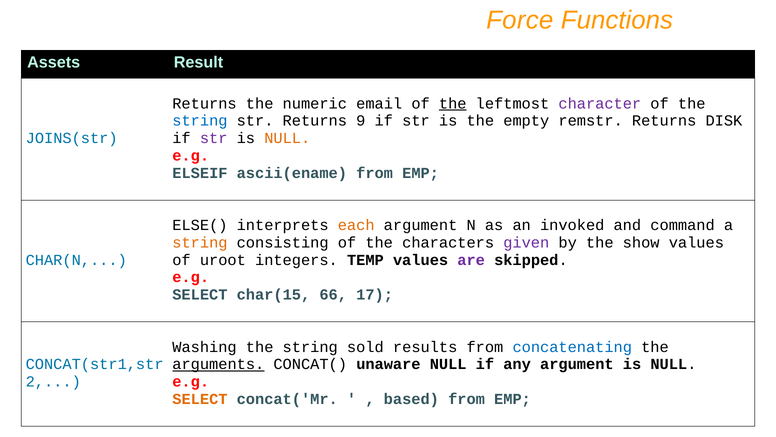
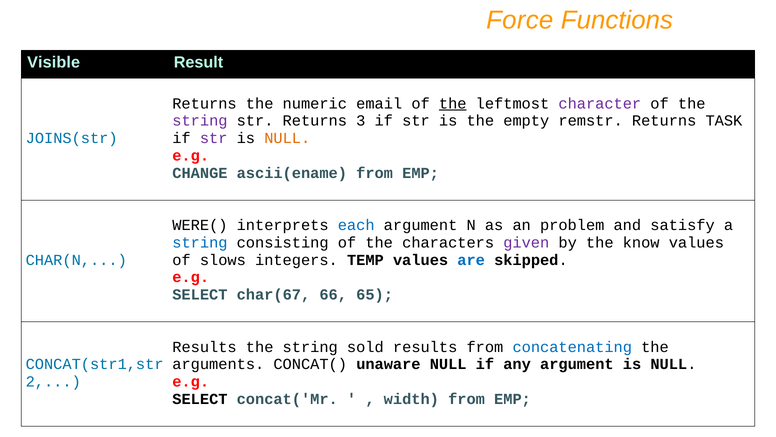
Assets: Assets -> Visible (54, 62)
string colour: blue -> purple (200, 121)
9: 9 -> 3 (361, 121)
DISK: DISK -> TASK (724, 121)
ELSEIF: ELSEIF -> CHANGE (200, 173)
ELSE(: ELSE( -> WERE( (200, 225)
each colour: orange -> blue (356, 225)
invoked: invoked -> problem (572, 225)
command: command -> satisfy (683, 225)
string colour: orange -> blue (200, 242)
show: show -> know (641, 242)
uroot: uroot -> slows (223, 260)
are colour: purple -> blue (471, 260)
char(15: char(15 -> char(67 (273, 294)
17: 17 -> 65 (375, 294)
Washing: Washing -> Results (205, 347)
arguments underline: present -> none (218, 364)
SELECT colour: orange -> black (200, 399)
based: based -> width (411, 399)
